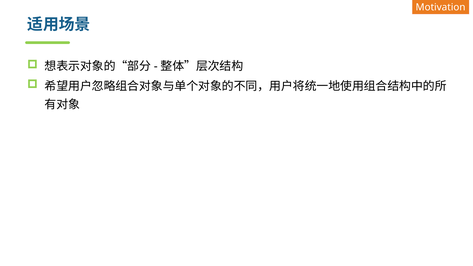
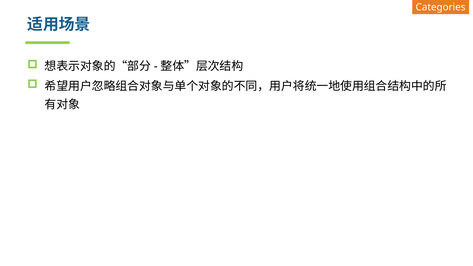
Motivation: Motivation -> Categories (441, 7)
